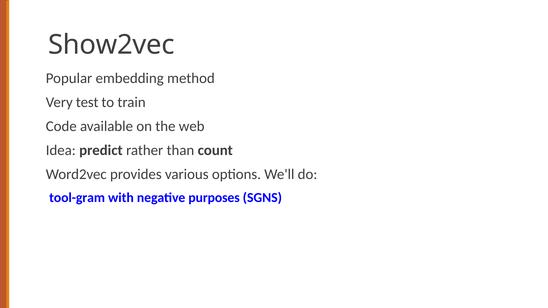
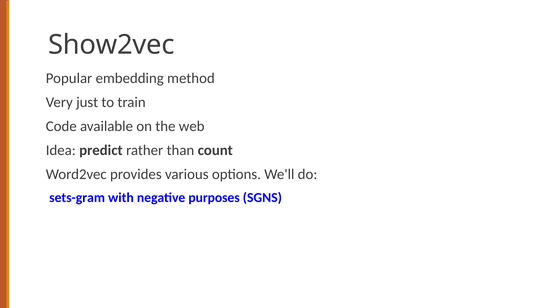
test: test -> just (87, 102)
tool-gram: tool-gram -> sets-gram (77, 198)
